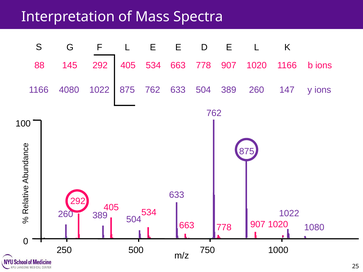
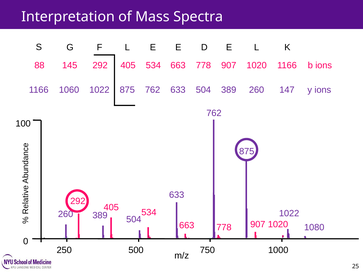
4080: 4080 -> 1060 (69, 90)
